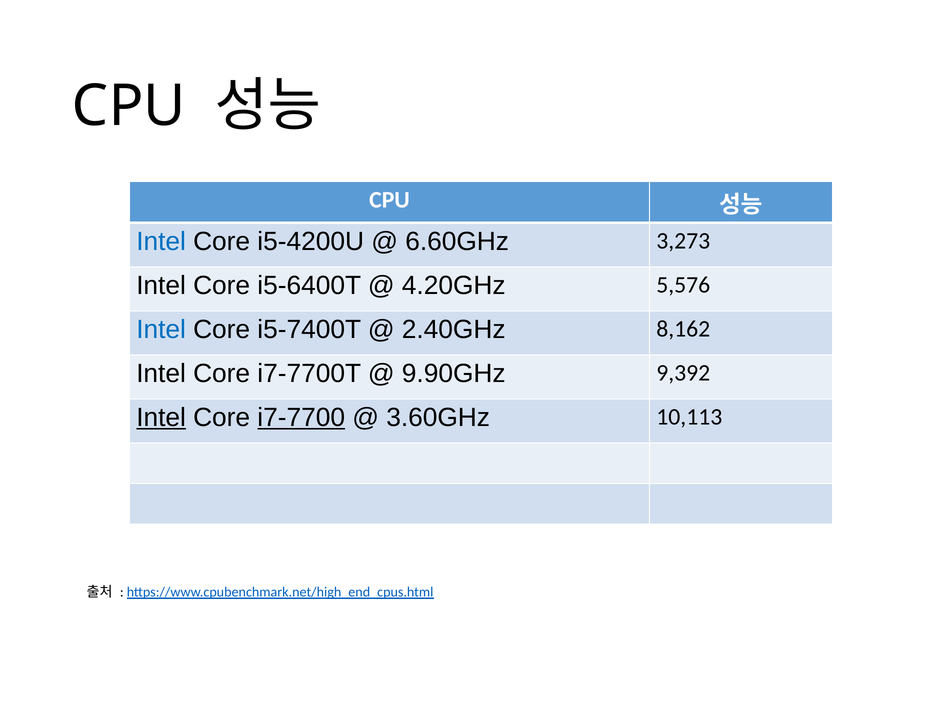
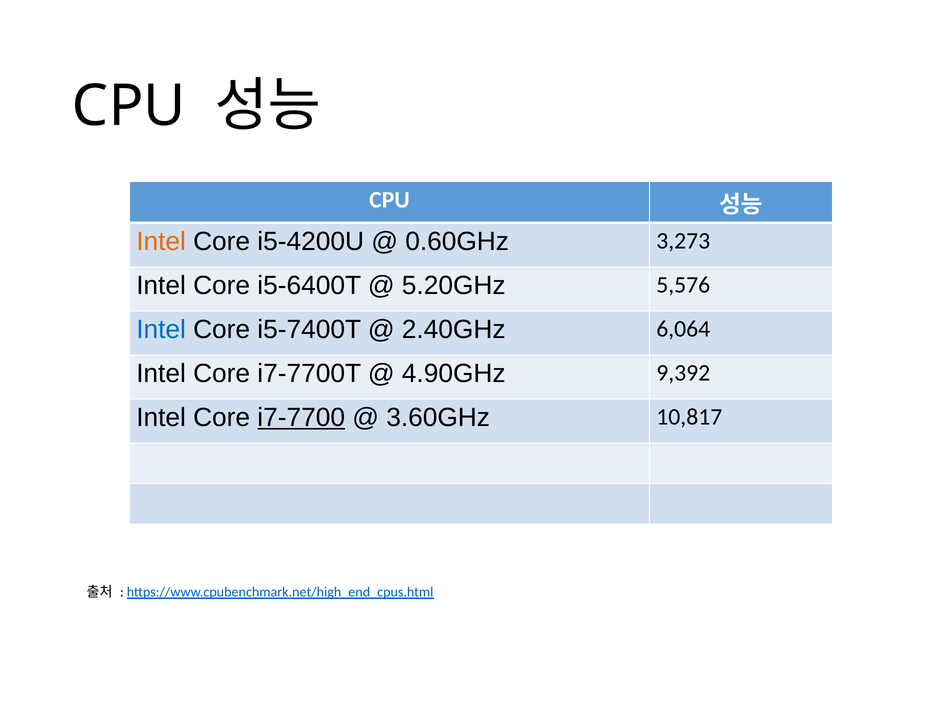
Intel colour: blue -> orange (161, 241)
6.60GHz: 6.60GHz -> 0.60GHz (457, 241)
4.20GHz: 4.20GHz -> 5.20GHz (454, 285)
8,162: 8,162 -> 6,064 (683, 329)
9.90GHz: 9.90GHz -> 4.90GHz (454, 373)
Intel underline: present -> none (161, 418)
10,113: 10,113 -> 10,817 (689, 417)
